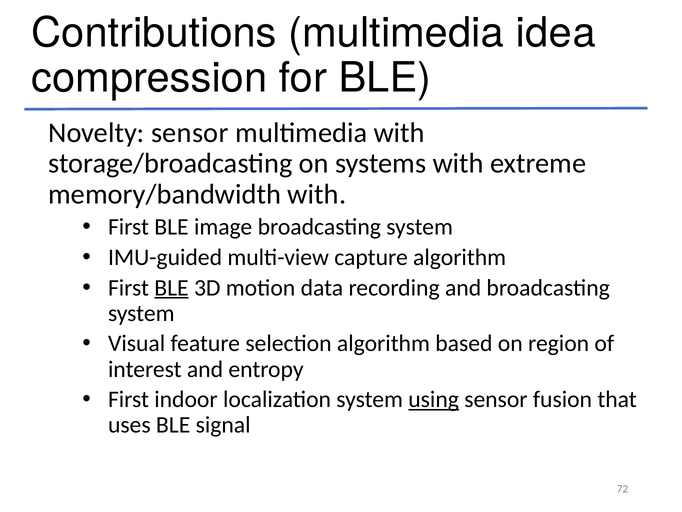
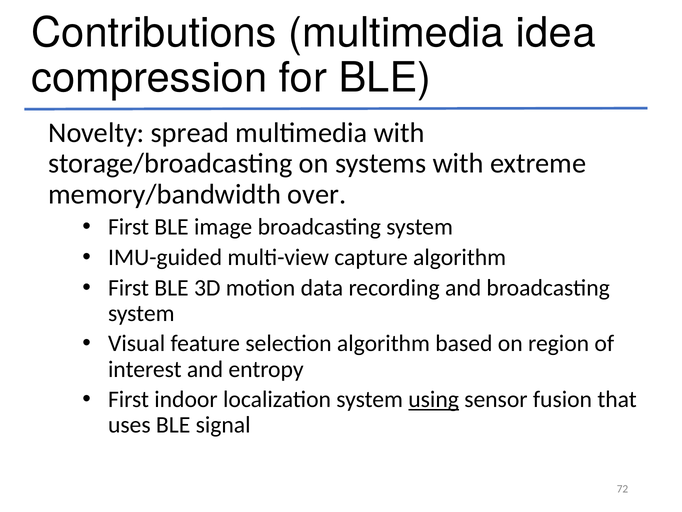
Novelty sensor: sensor -> spread (190, 133)
memory/bandwidth with: with -> over (317, 194)
BLE underline: present -> none (171, 287)
